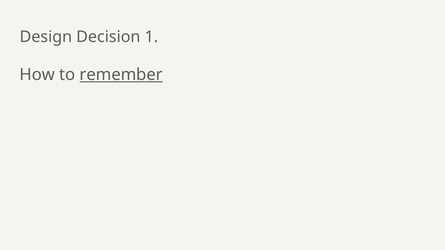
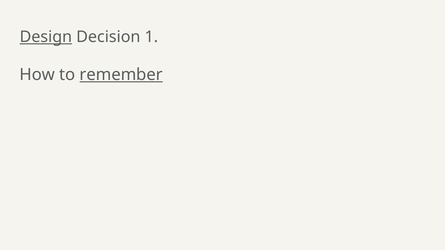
Design underline: none -> present (46, 37)
